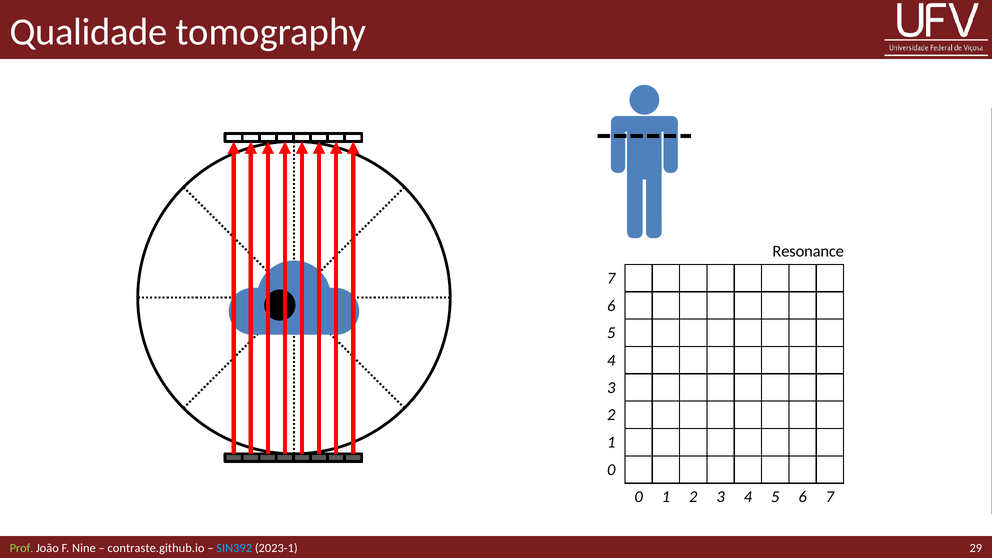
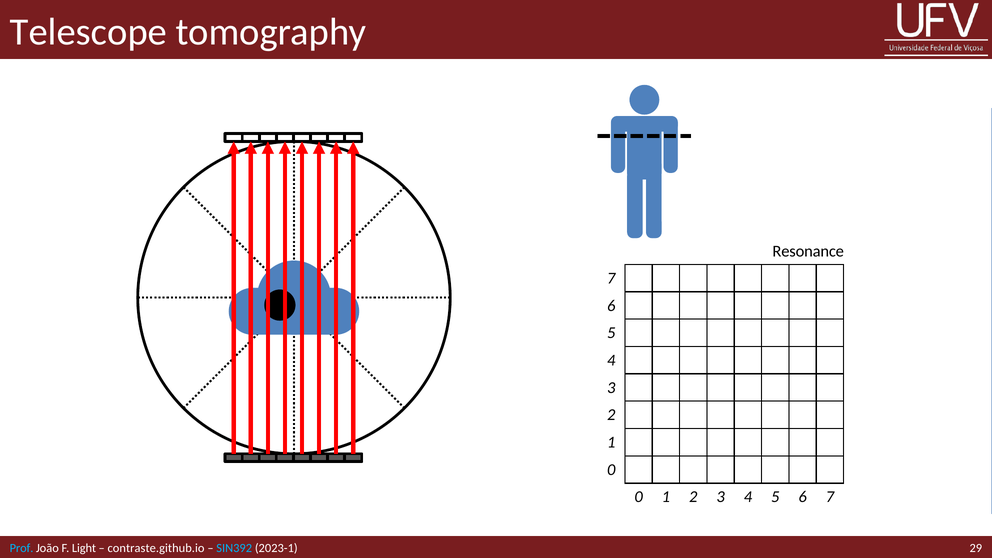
Qualidade: Qualidade -> Telescope (88, 32)
Prof colour: light green -> light blue (22, 548)
Nine: Nine -> Light (84, 548)
